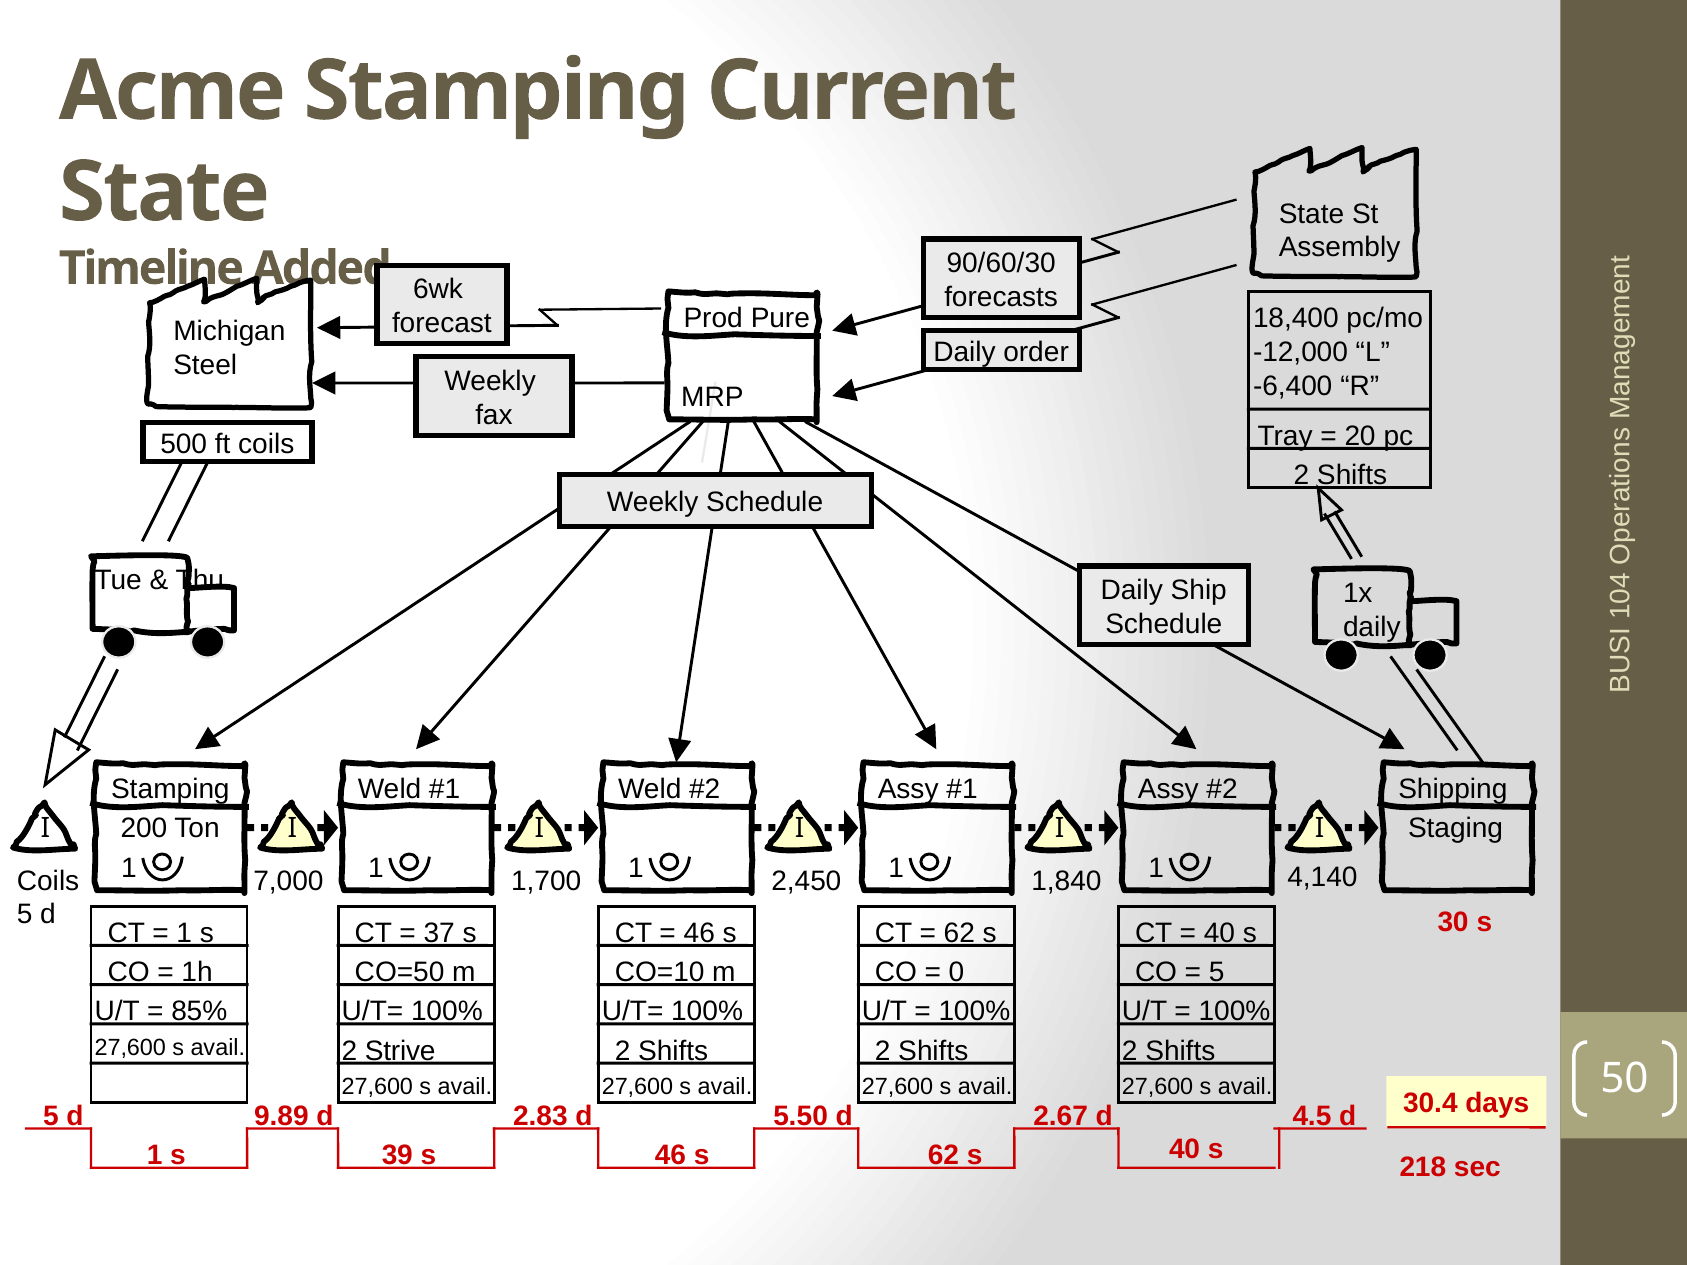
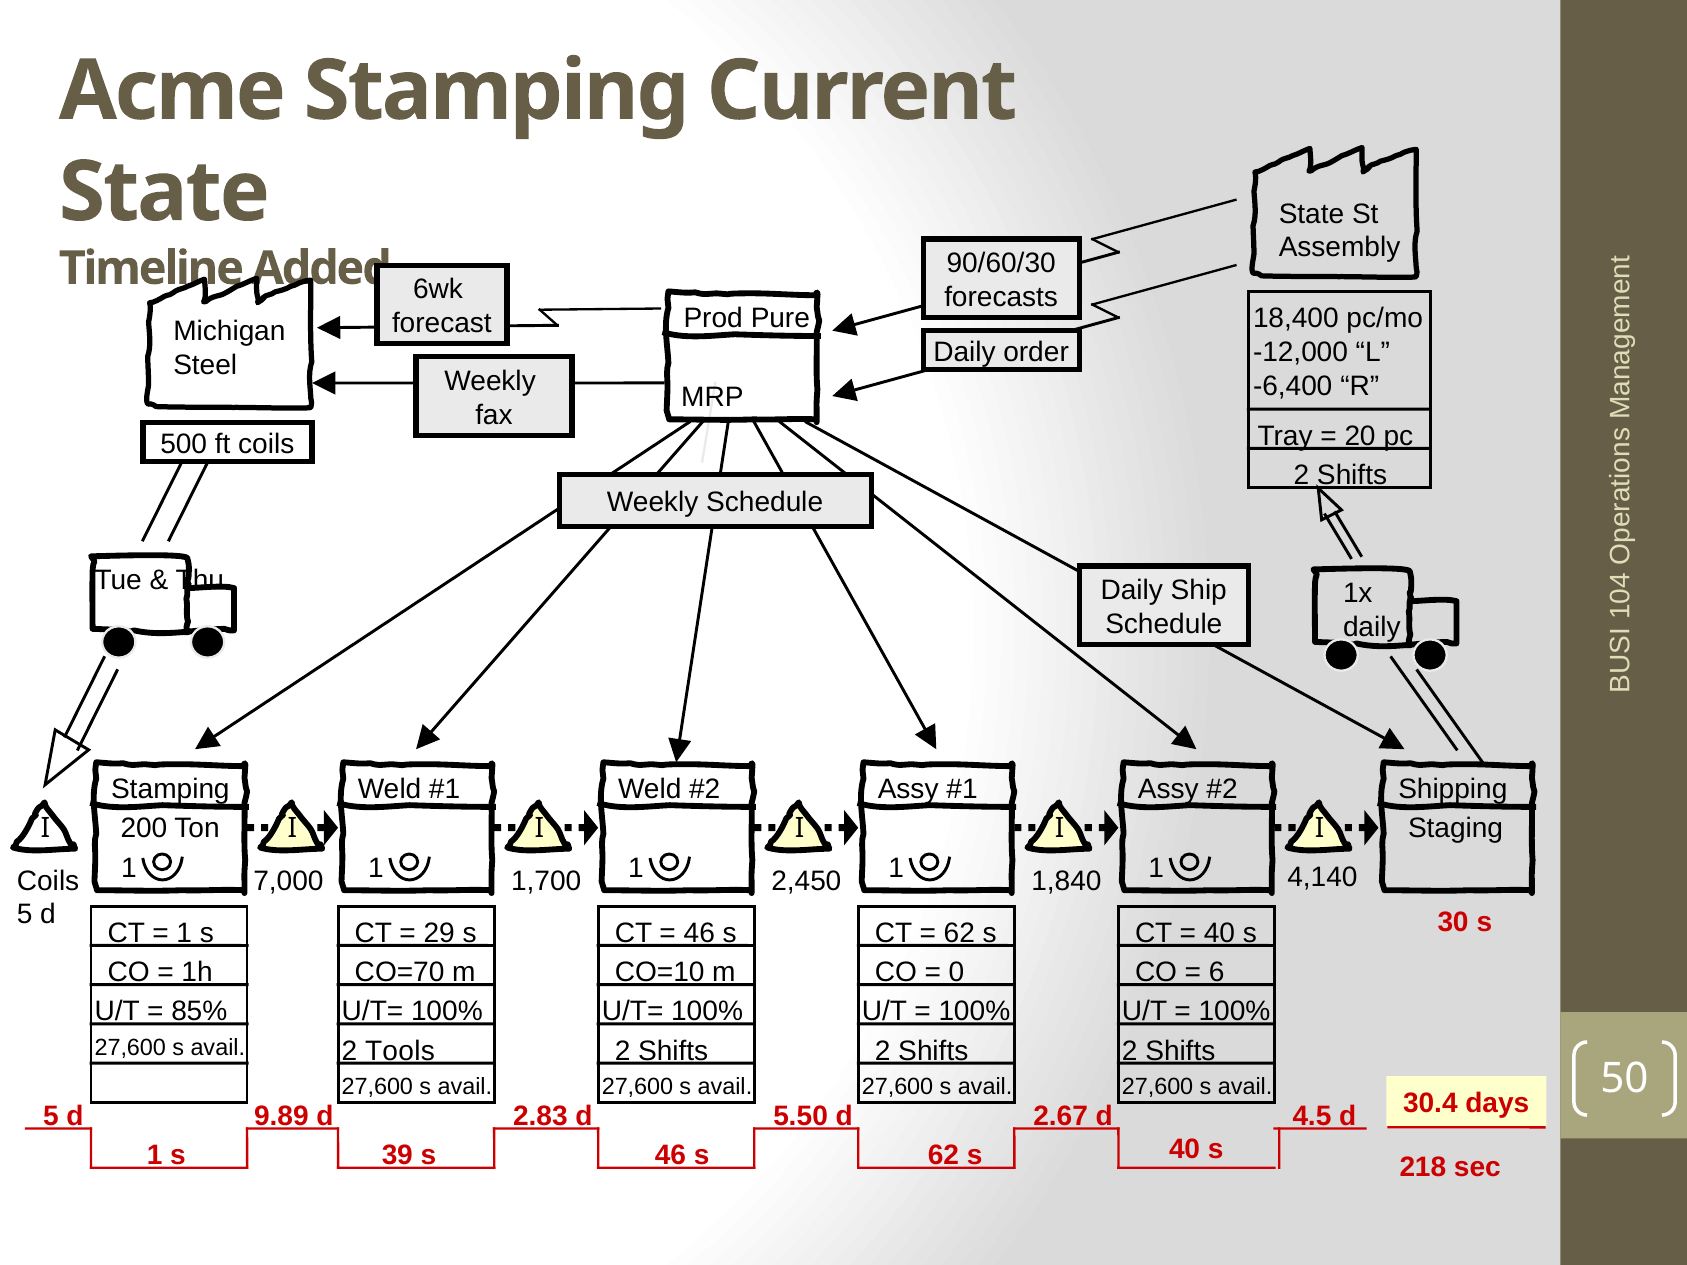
37: 37 -> 29 (439, 933)
CO=50: CO=50 -> CO=70 (400, 973)
5: 5 -> 6 (1217, 973)
Strive: Strive -> Tools (400, 1051)
